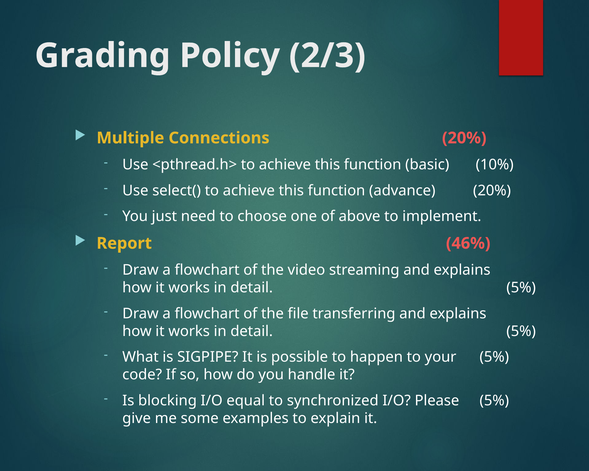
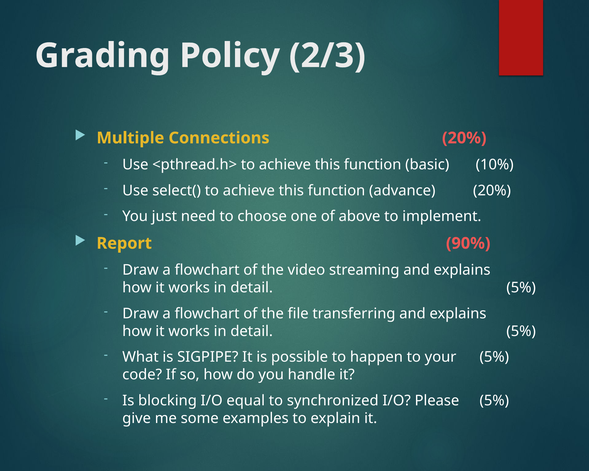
46%: 46% -> 90% (468, 243)
